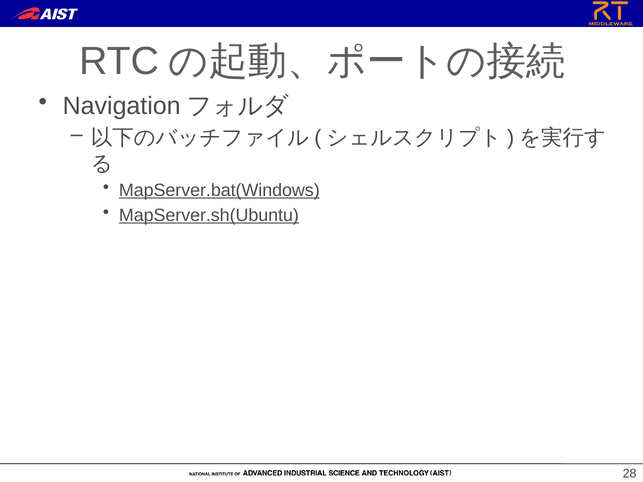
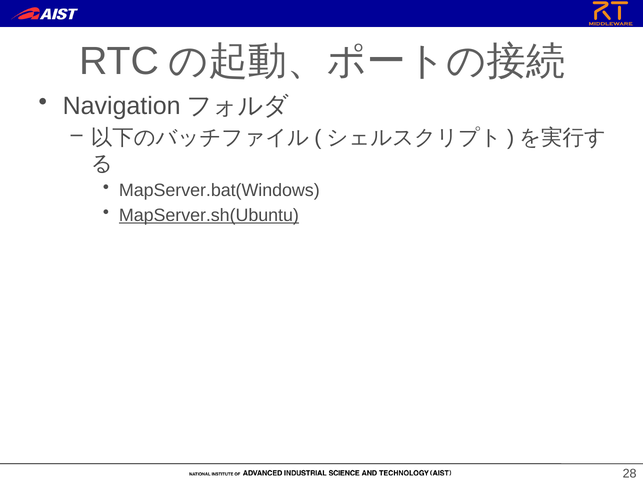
MapServer.bat(Windows underline: present -> none (219, 191)
